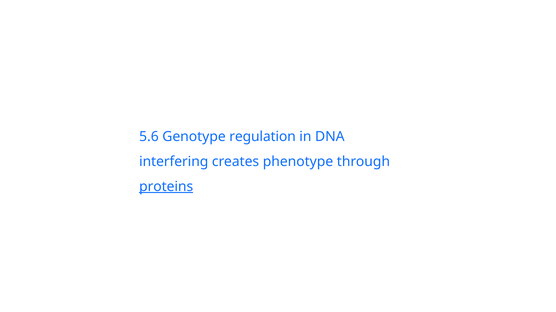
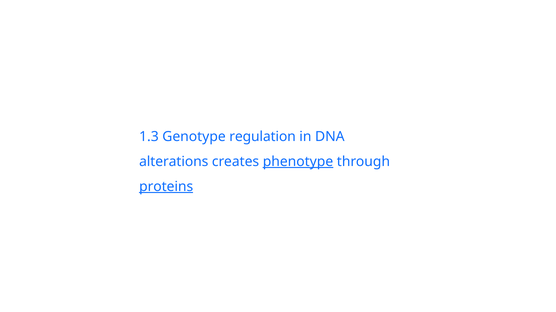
5.6: 5.6 -> 1.3 (149, 137)
interfering: interfering -> alterations (174, 162)
phenotype underline: none -> present (298, 162)
